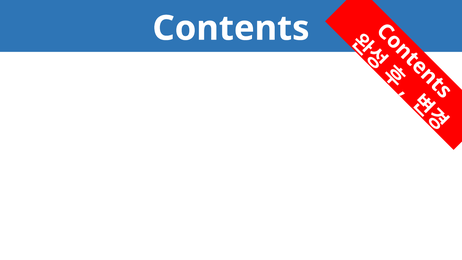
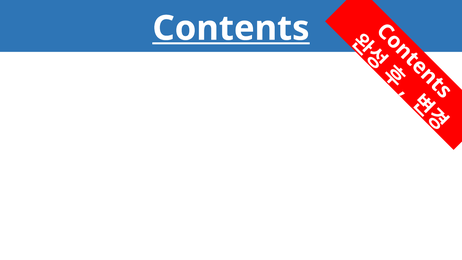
Contents underline: none -> present (231, 28)
